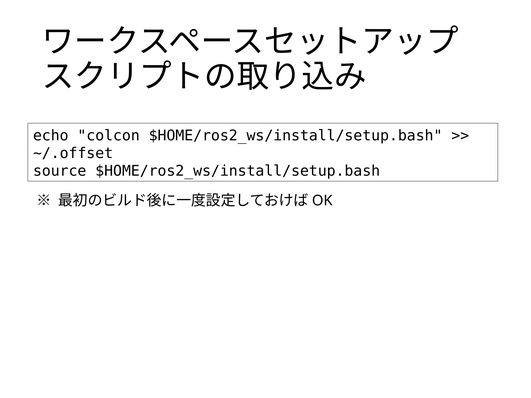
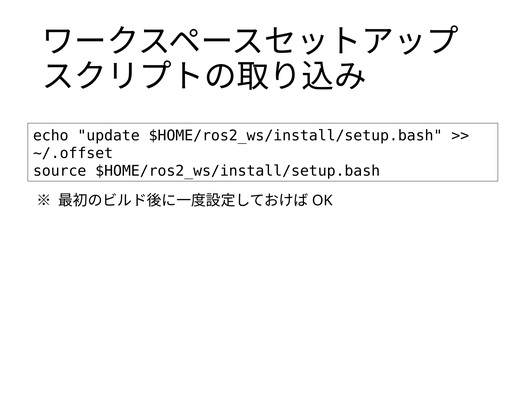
colcon: colcon -> update (109, 136)
